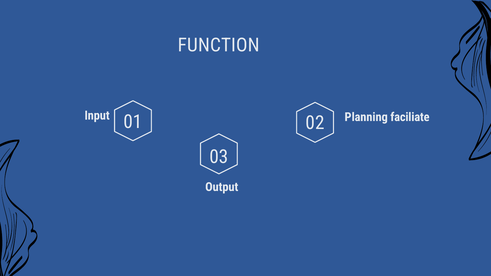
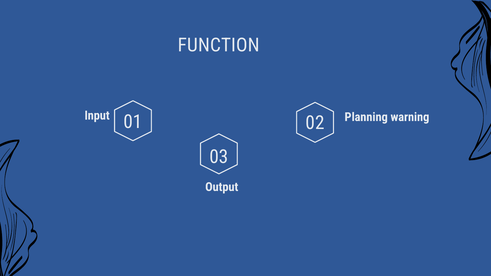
faciliate: faciliate -> warning (410, 117)
